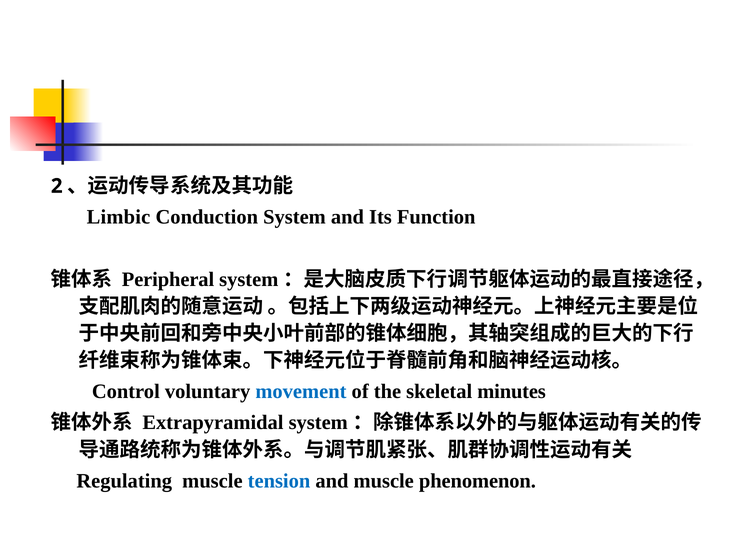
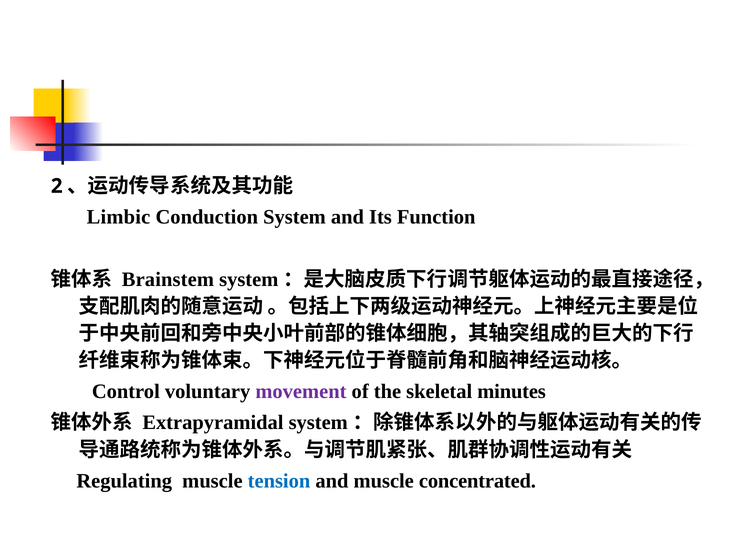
Peripheral: Peripheral -> Brainstem (168, 279)
movement colour: blue -> purple (301, 391)
phenomenon: phenomenon -> concentrated (477, 481)
